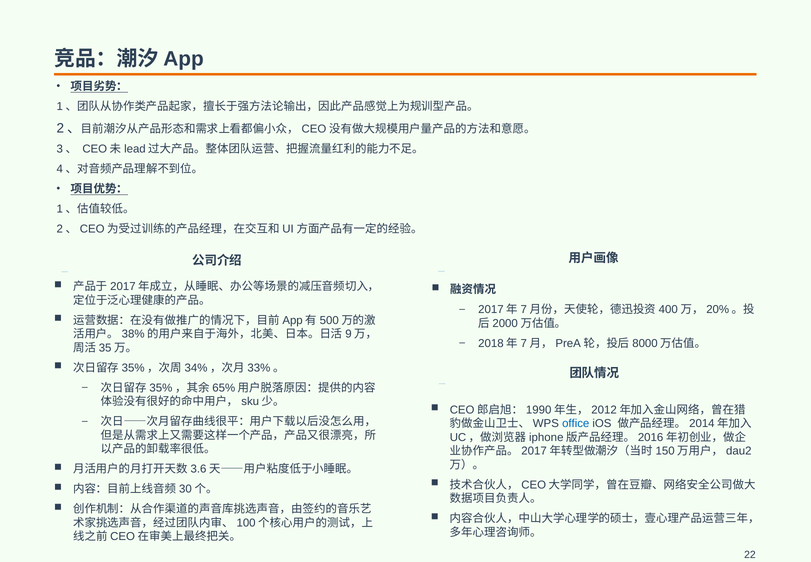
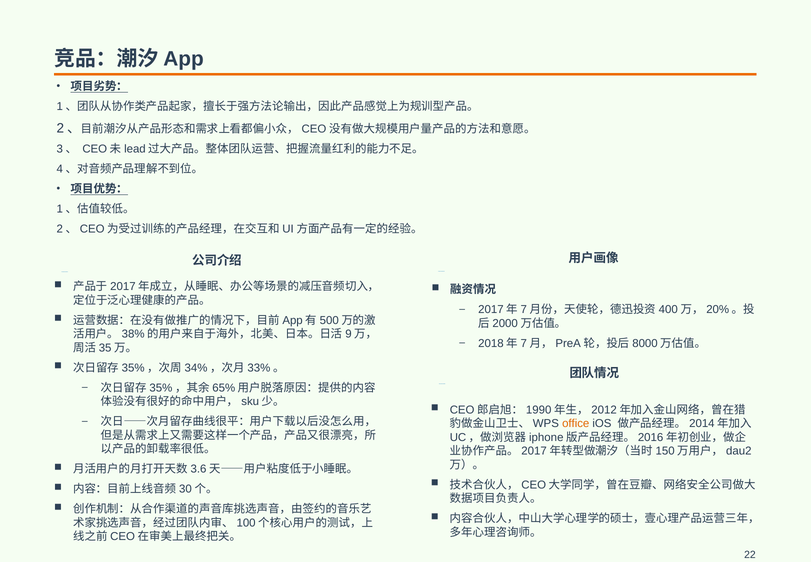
office colour: blue -> orange (576, 423)
